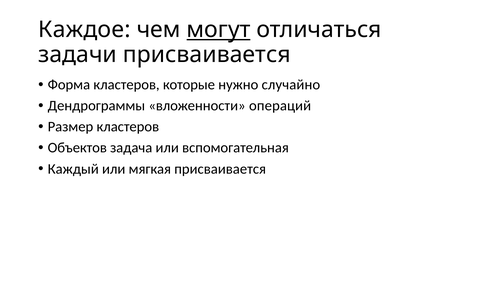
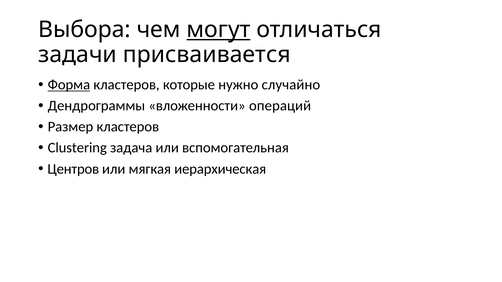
Каждое: Каждое -> Выбора (85, 30)
Форма underline: none -> present (69, 85)
Объектов: Объектов -> Clustering (77, 148)
Каждый: Каждый -> Центров (73, 169)
мягкая присваивается: присваивается -> иерархическая (220, 169)
